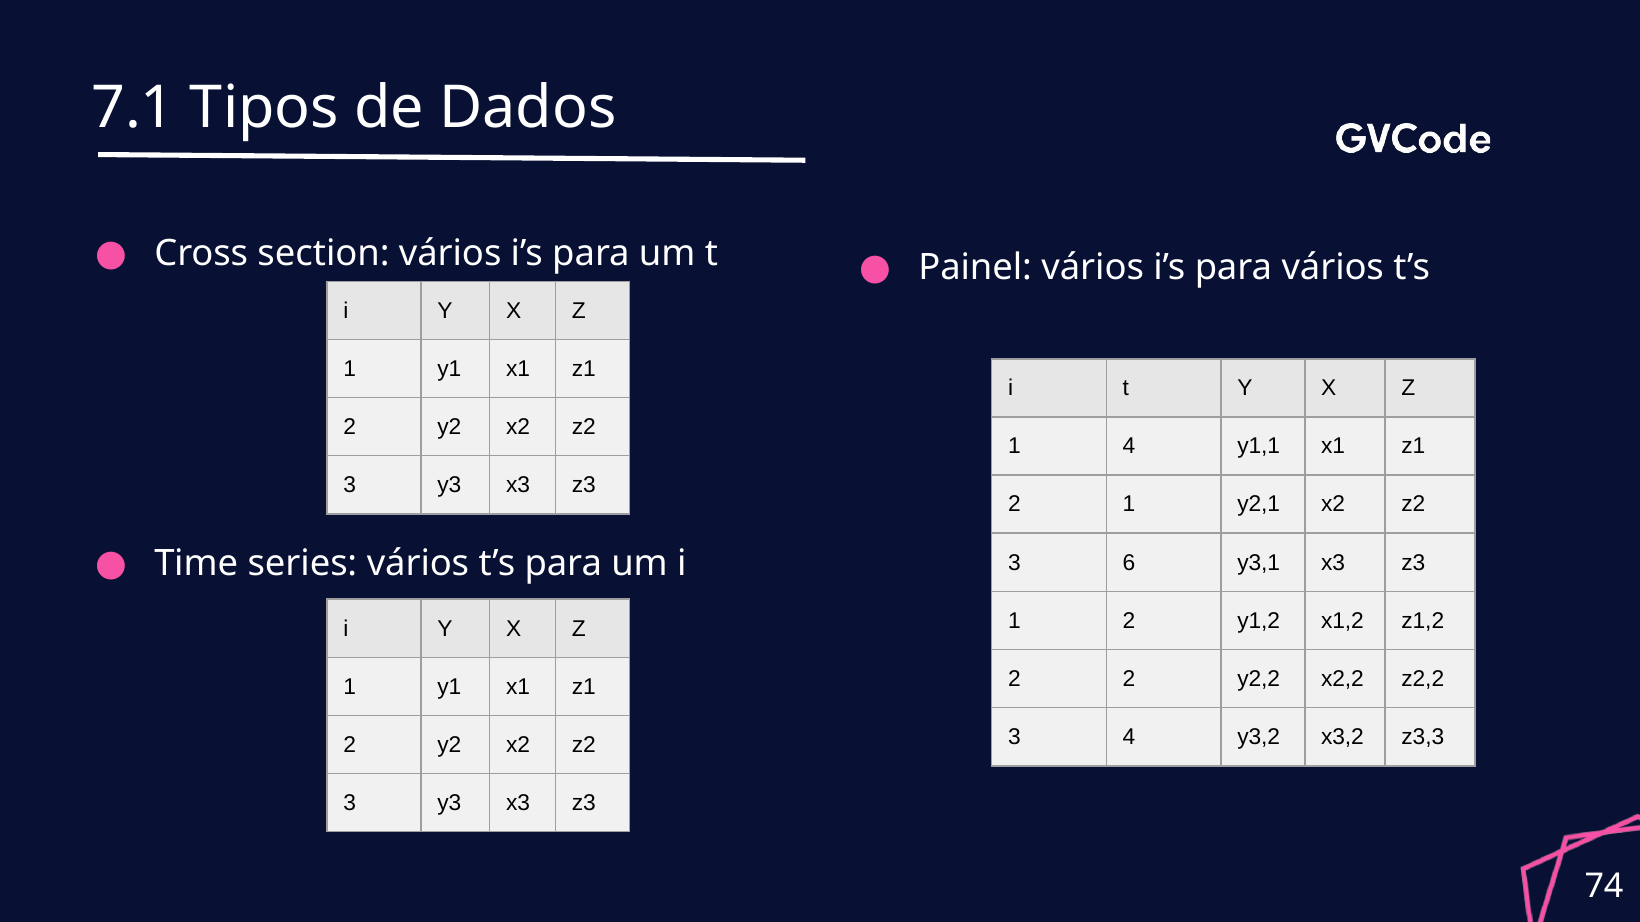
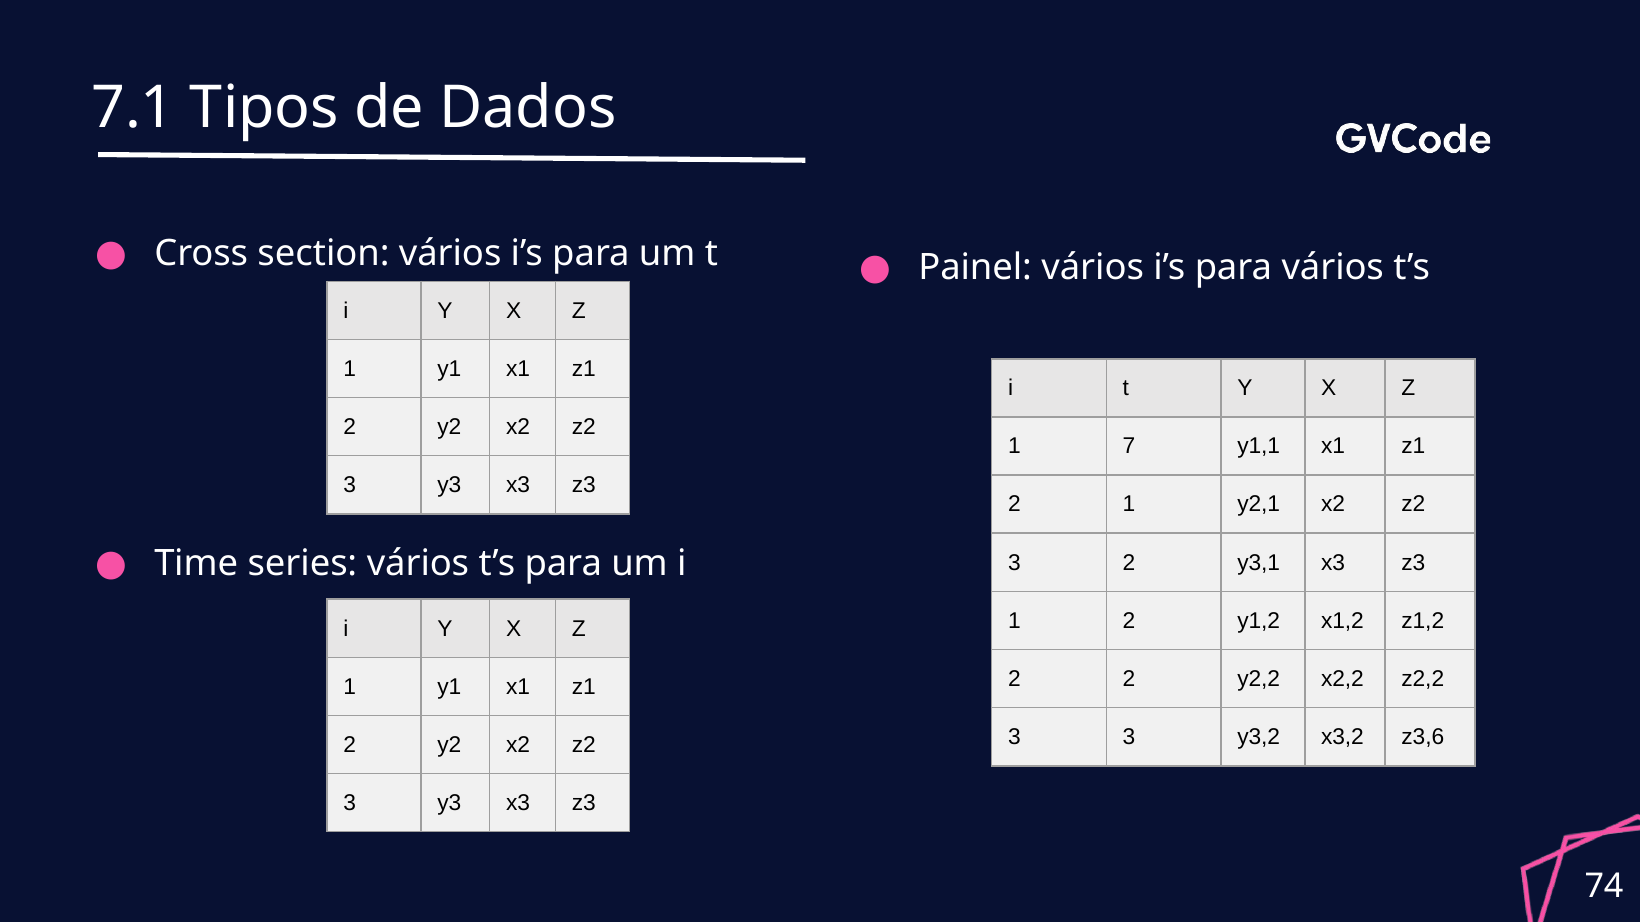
1 4: 4 -> 7 (1129, 447)
3 6: 6 -> 2 (1129, 563)
3 4: 4 -> 3 (1129, 737)
z3,3: z3,3 -> z3,6 (1423, 737)
